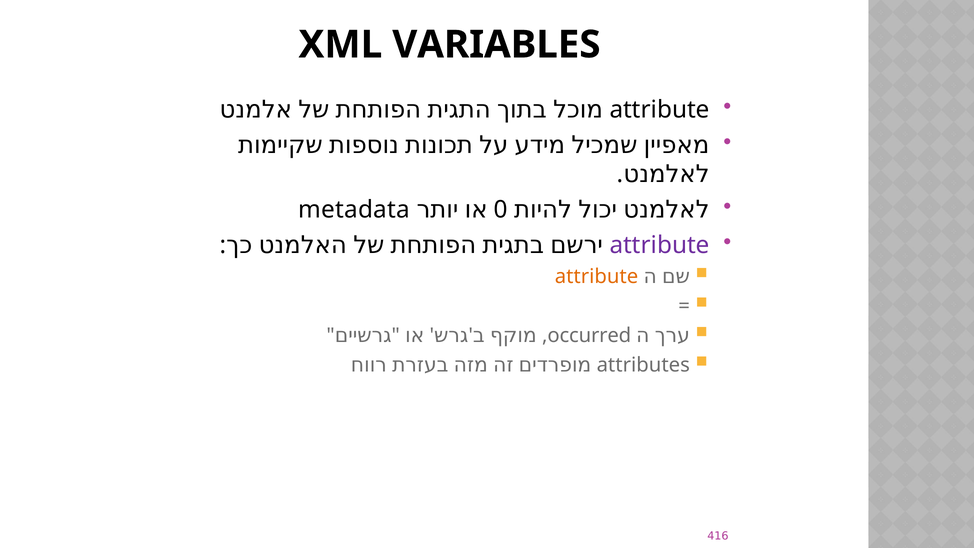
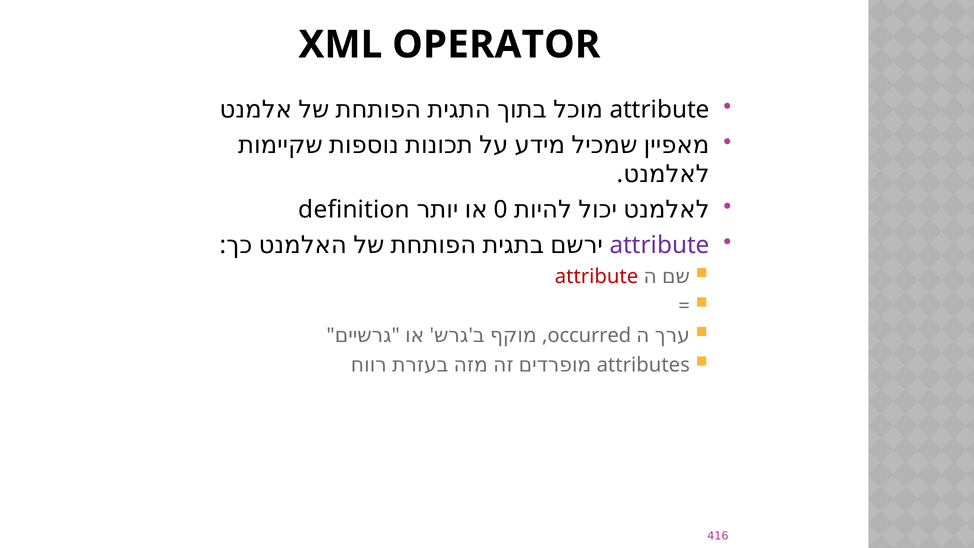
VARIABLES: VARIABLES -> OPERATOR (496, 45)
metadata: metadata -> definition (354, 210)
attribute colour: orange -> red (597, 277)
